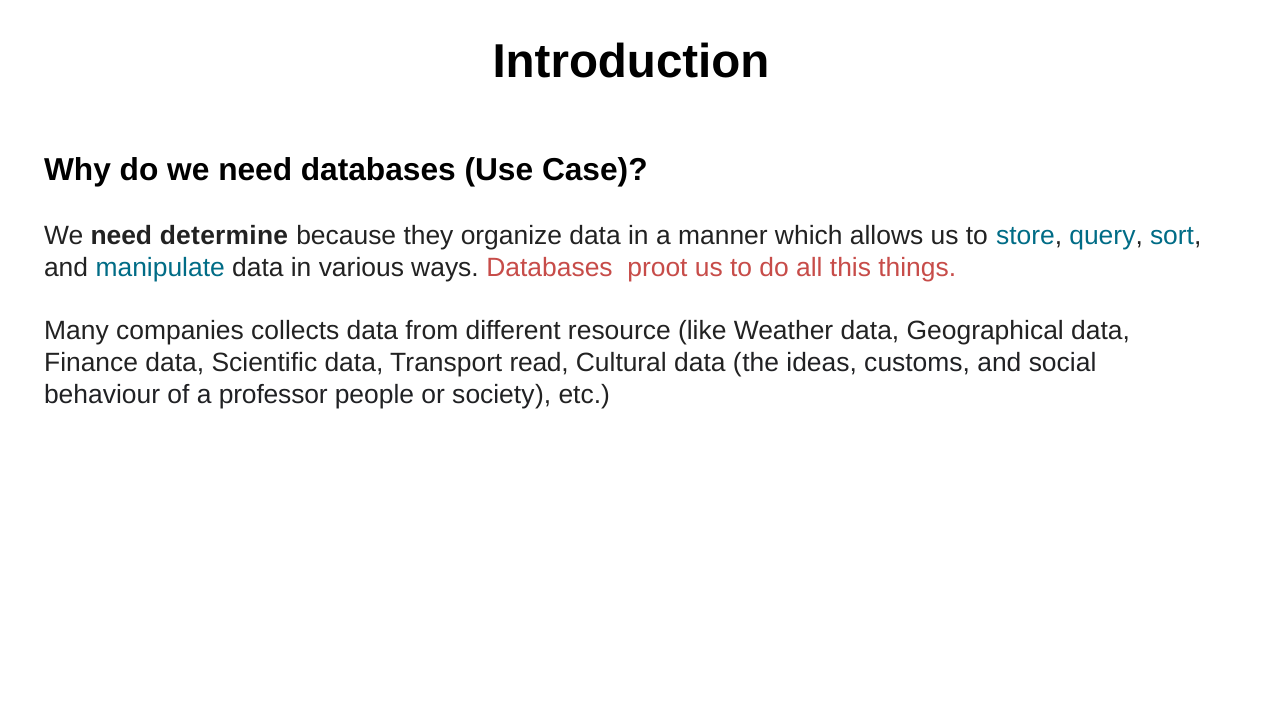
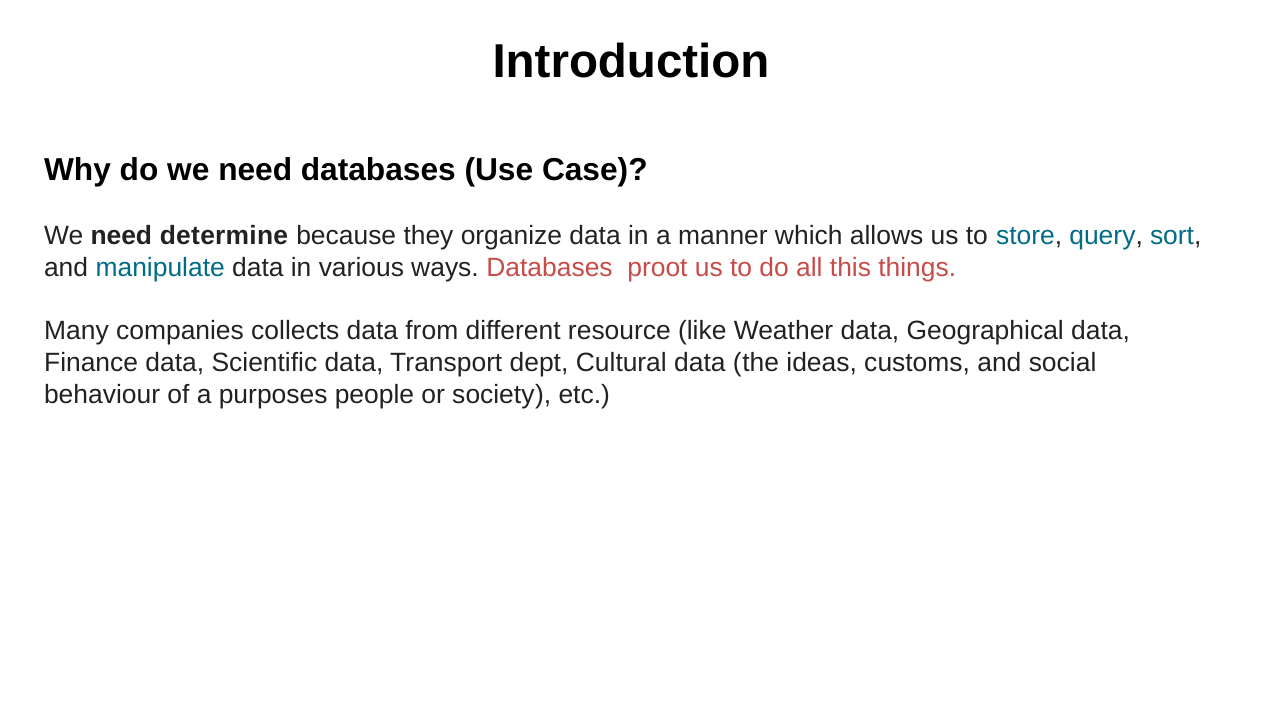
read: read -> dept (539, 362)
professor: professor -> purposes (273, 394)
